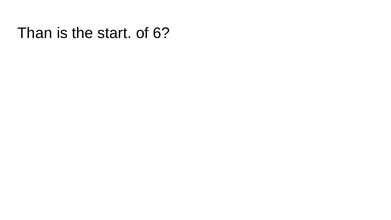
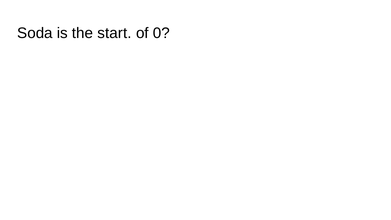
Than: Than -> Soda (35, 33)
6: 6 -> 0 (161, 33)
